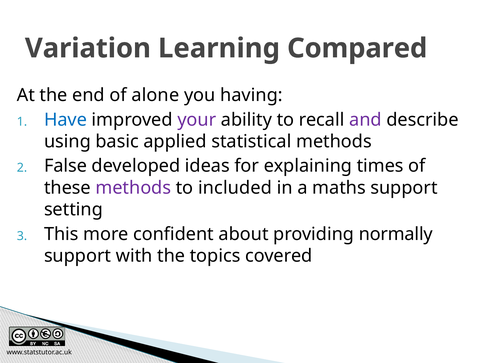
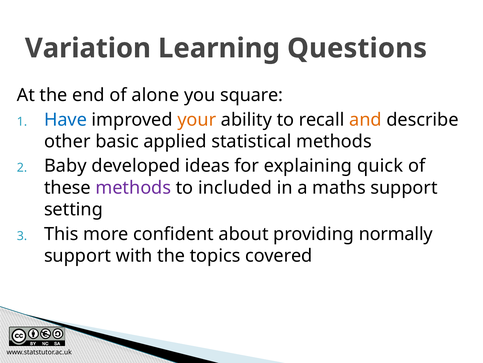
Compared: Compared -> Questions (357, 48)
having: having -> square (252, 95)
your colour: purple -> orange (197, 119)
and colour: purple -> orange (365, 119)
using: using -> other (67, 141)
False: False -> Baby (65, 166)
times: times -> quick (380, 166)
